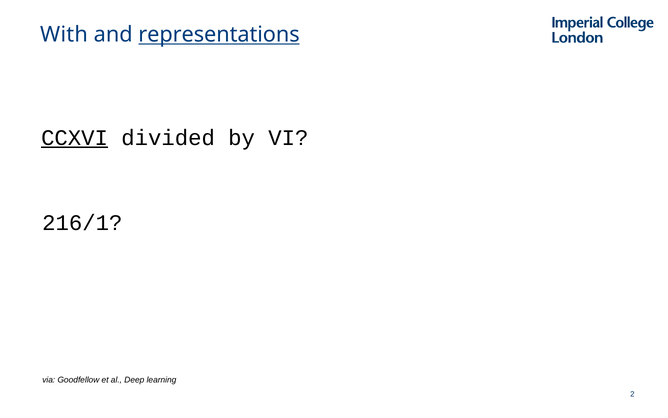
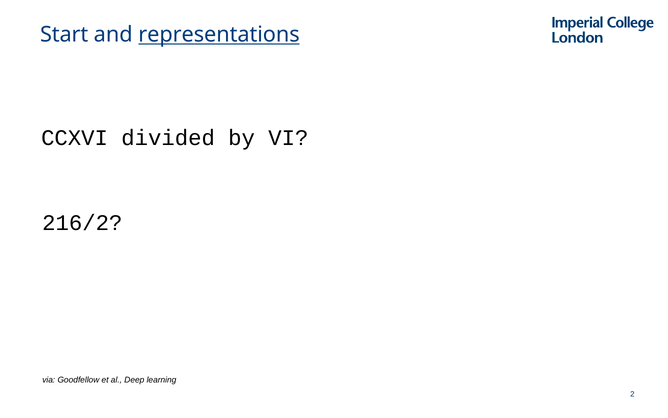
With: With -> Start (64, 35)
CCXVI underline: present -> none (75, 138)
216/1: 216/1 -> 216/2 (82, 223)
